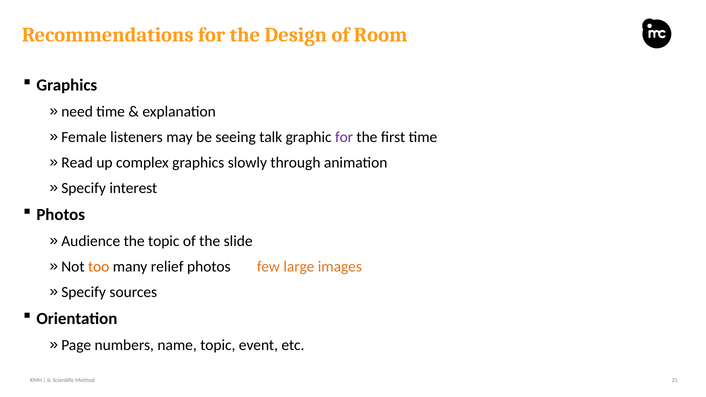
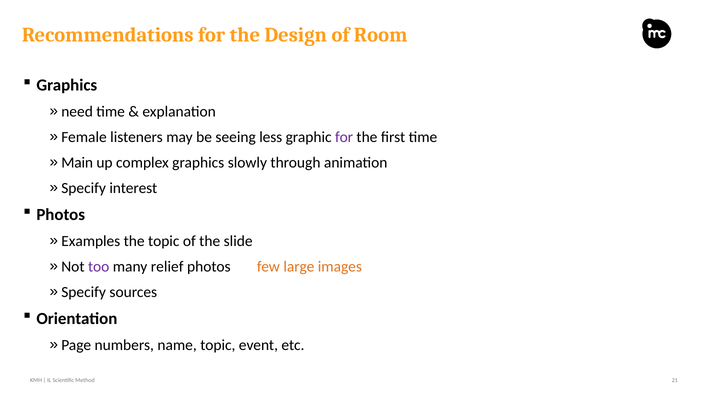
talk: talk -> less (271, 137)
Read: Read -> Main (77, 163)
Audience: Audience -> Examples (91, 241)
too colour: orange -> purple (99, 267)
